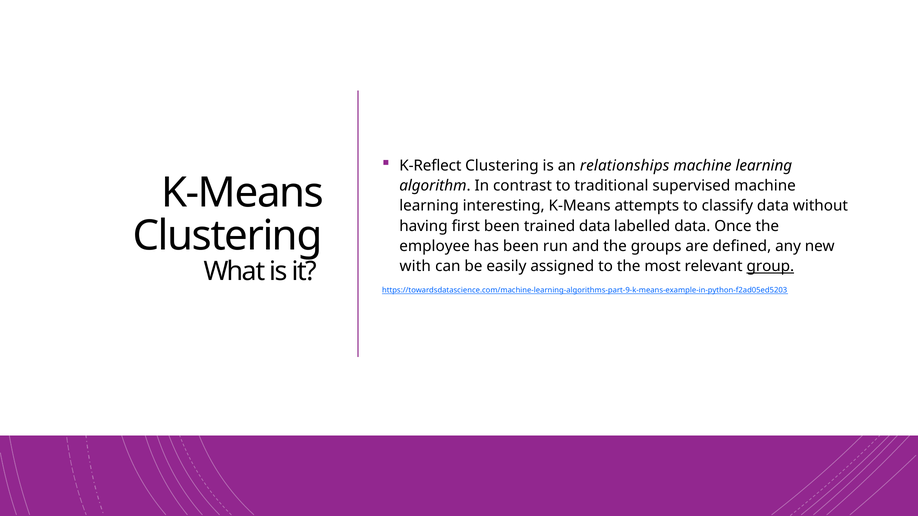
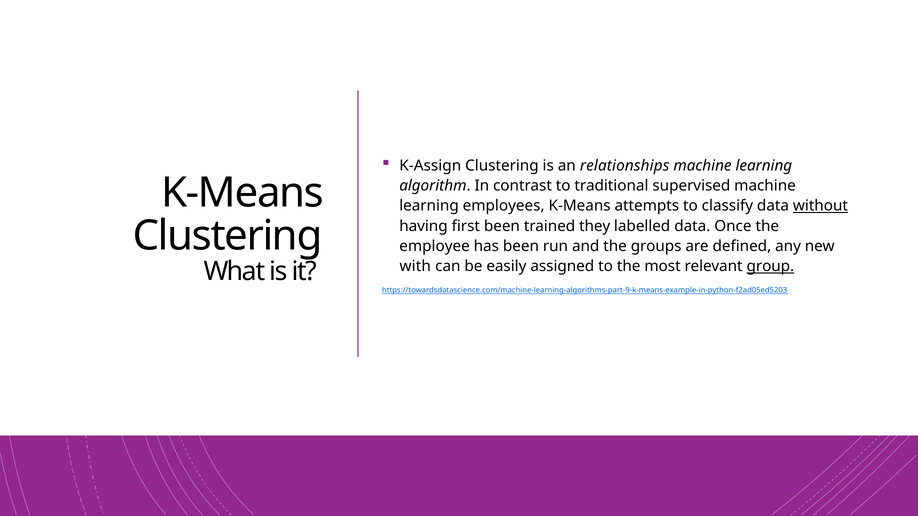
K-Reflect: K-Reflect -> K-Assign (430, 166)
interesting: interesting -> employees (504, 206)
without underline: none -> present (820, 206)
trained data: data -> they (595, 226)
